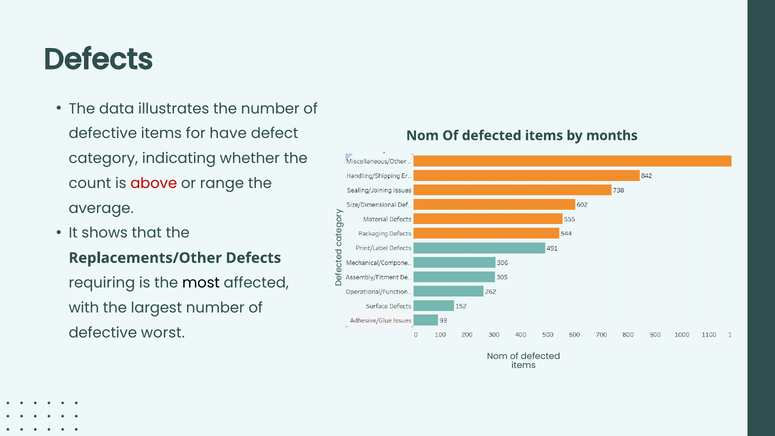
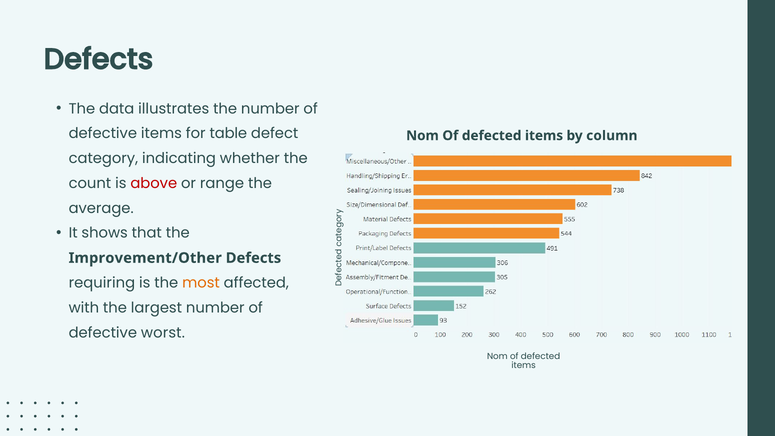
have: have -> table (228, 134)
months: months -> column (612, 136)
Replacements/Other: Replacements/Other -> Improvement/Other (145, 258)
most colour: black -> orange (201, 283)
